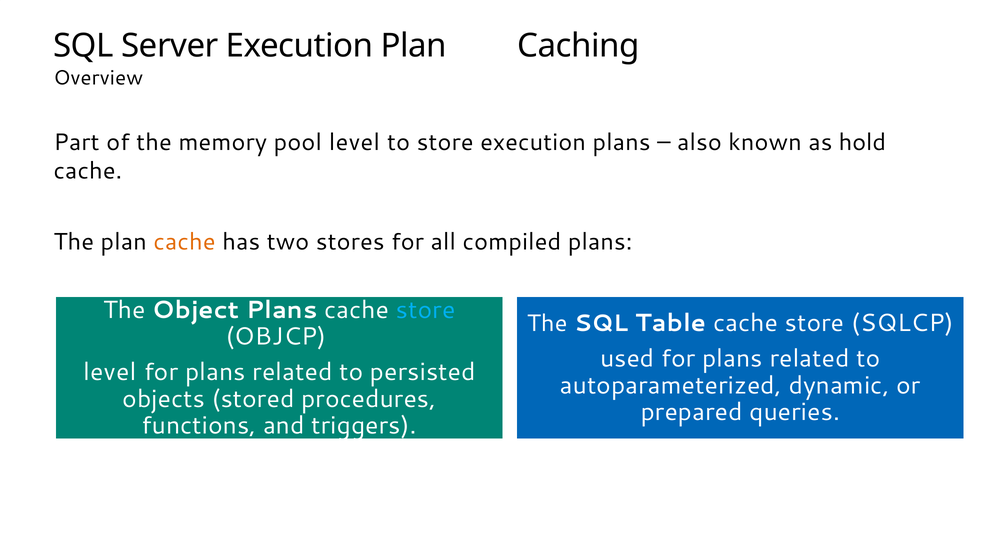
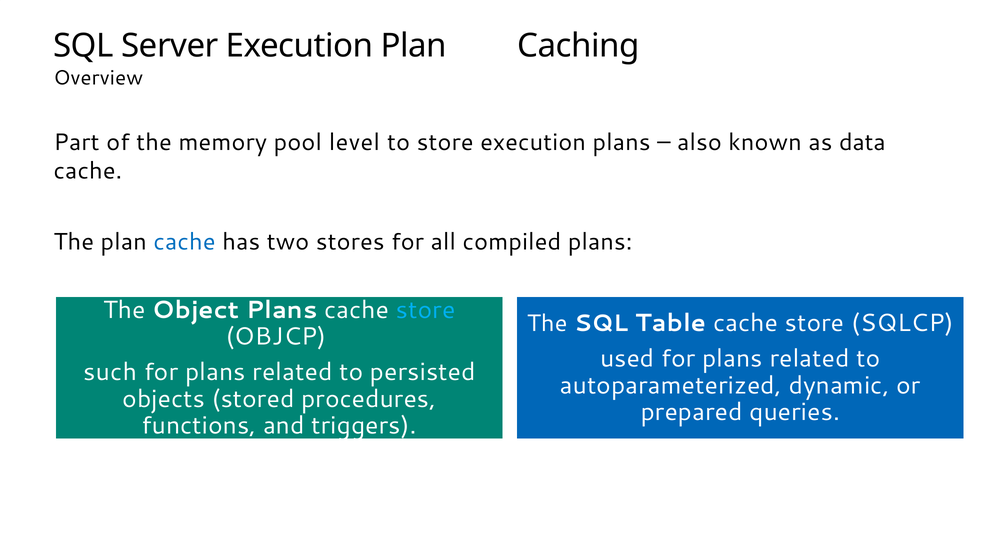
hold: hold -> data (862, 143)
cache colour: orange -> blue (184, 242)
level: level -> such (110, 372)
